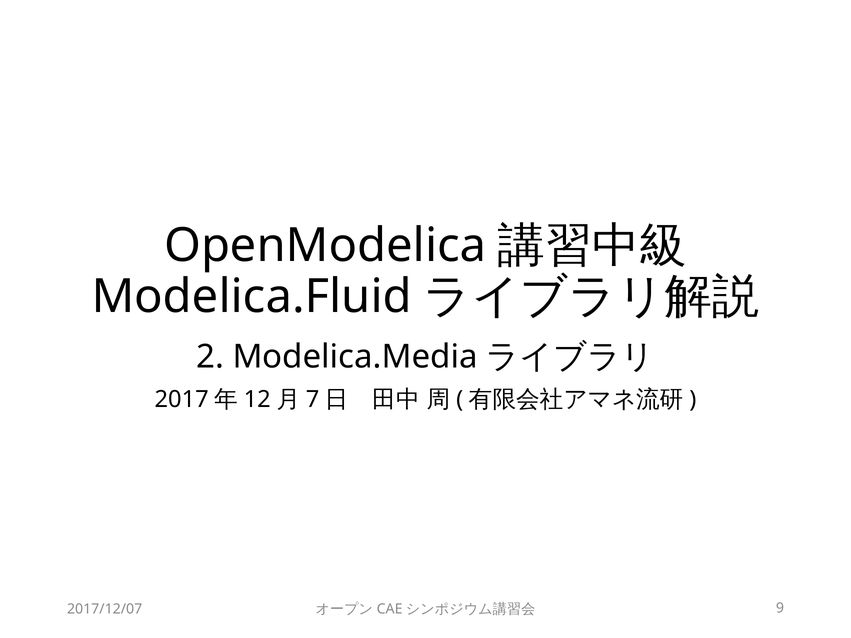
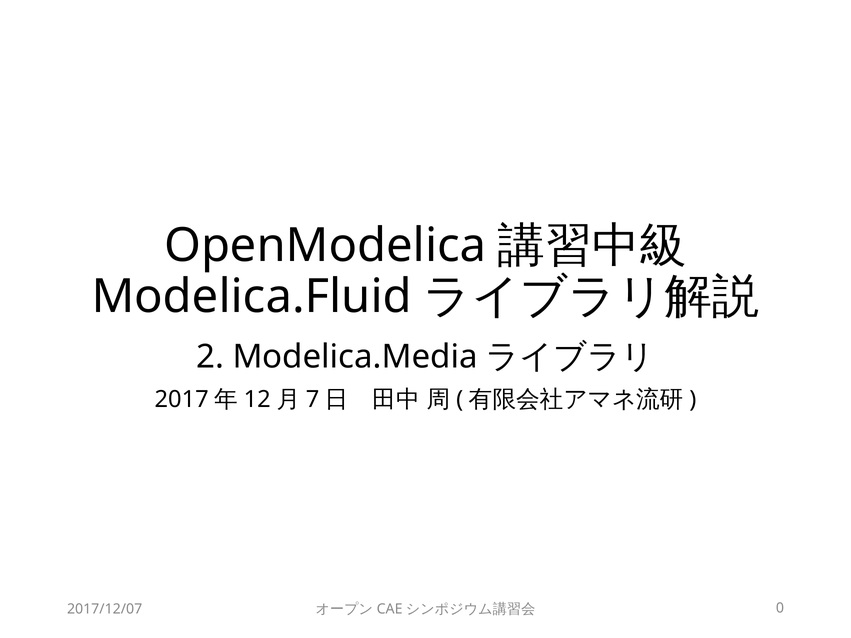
9: 9 -> 0 (780, 608)
